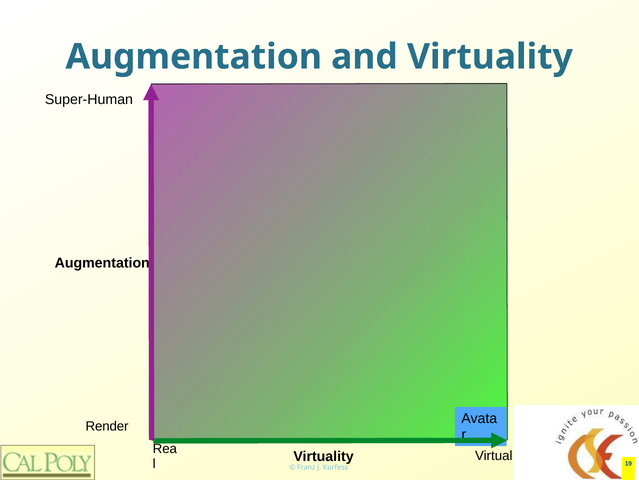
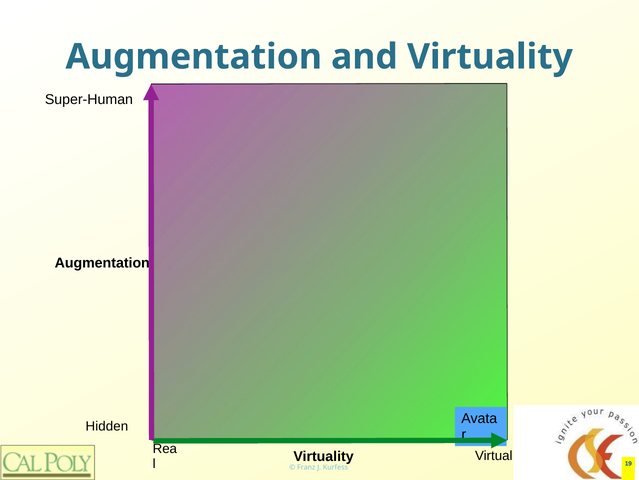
Render: Render -> Hidden (107, 426)
